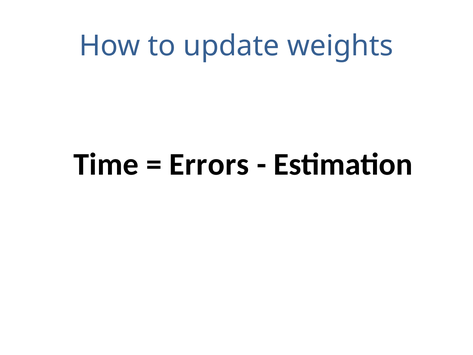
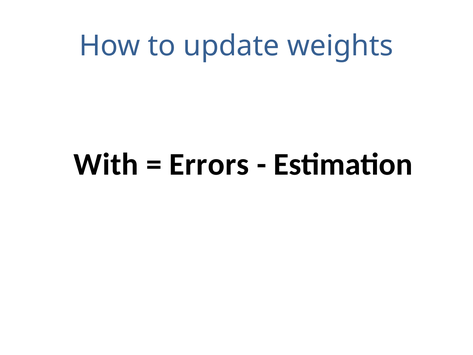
Time: Time -> With (106, 164)
